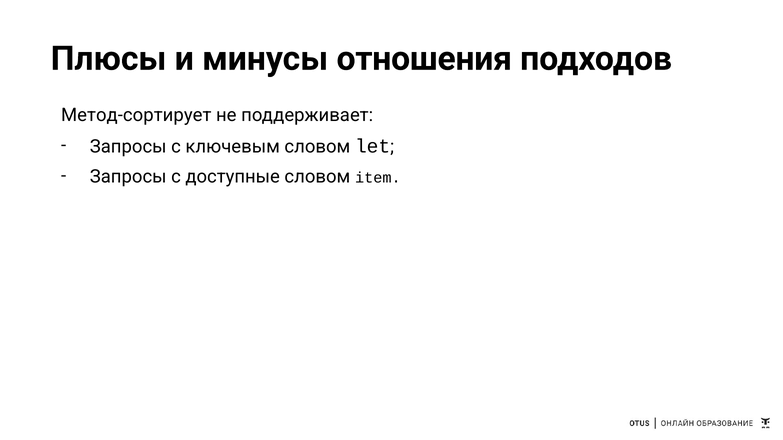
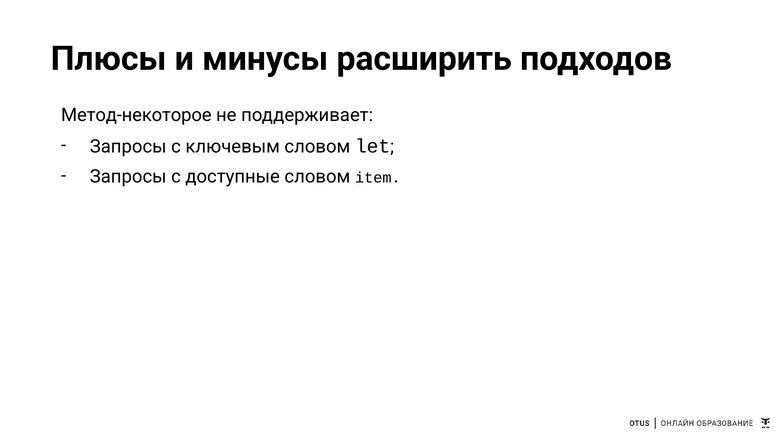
отношения: отношения -> расширить (424, 59)
Метод-сортирует: Метод-сортирует -> Метод-некоторое (136, 115)
